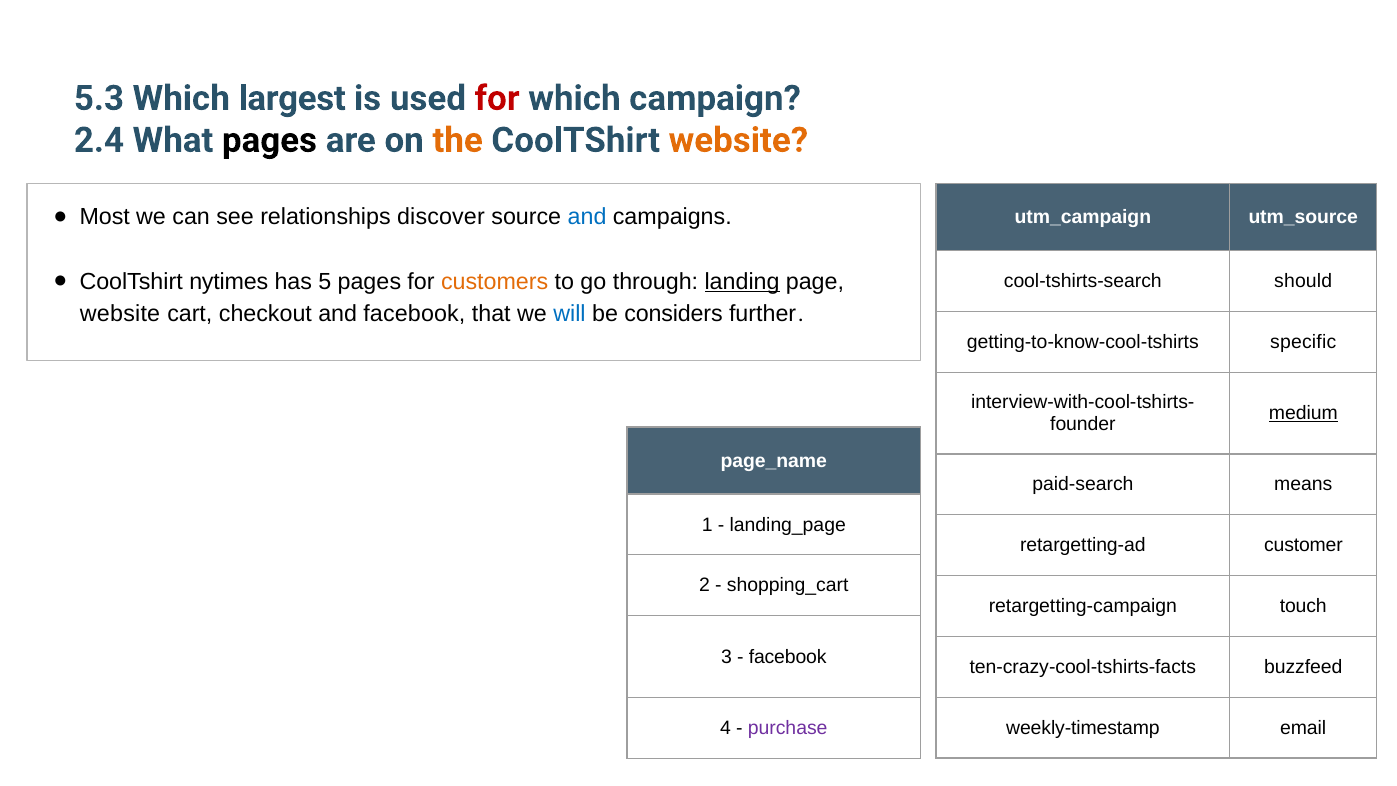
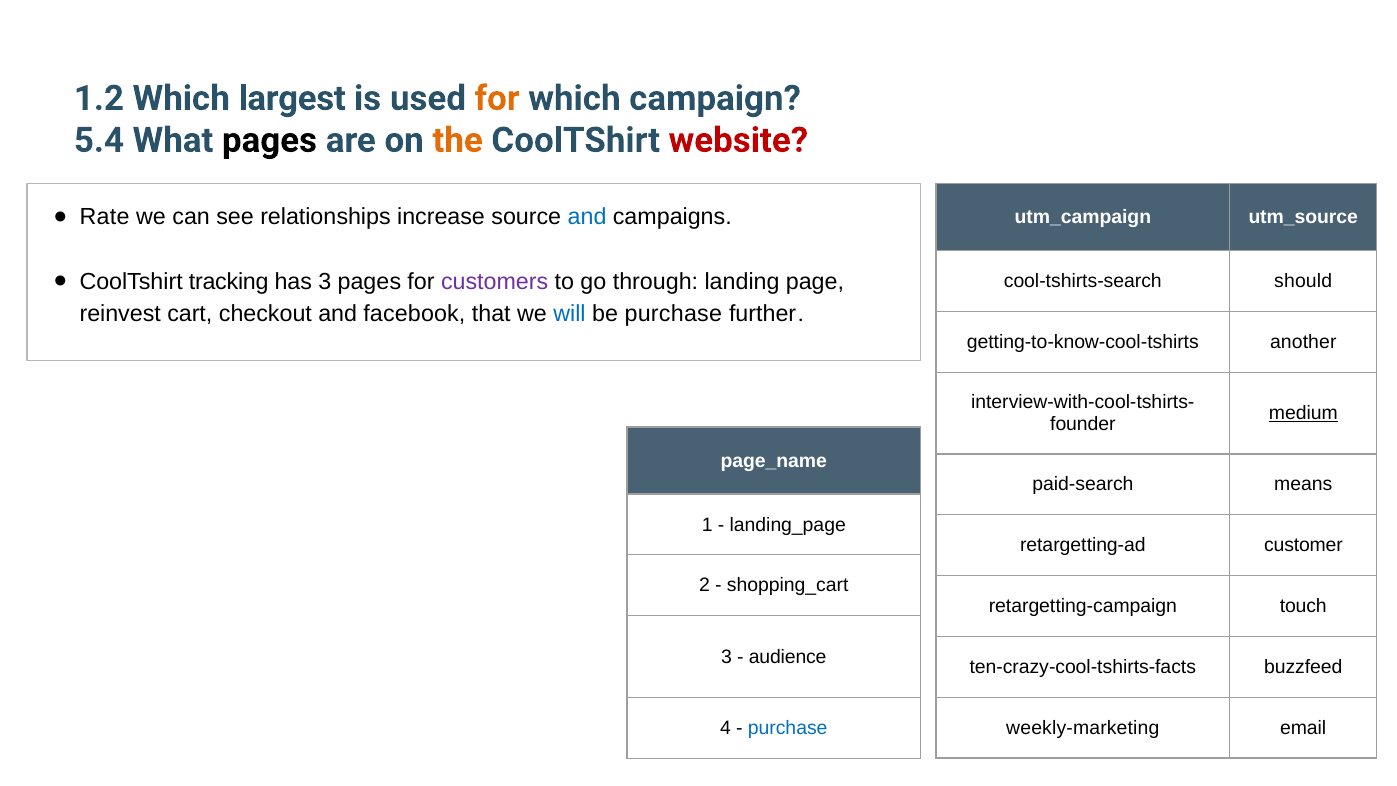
5.3: 5.3 -> 1.2 (99, 98)
for colour: red -> orange (497, 98)
2.4: 2.4 -> 5.4 (99, 140)
website colour: orange -> red (738, 140)
Most: Most -> Rate (105, 217)
discover: discover -> increase (441, 217)
nytimes: nytimes -> tracking (229, 282)
has 5: 5 -> 3 (325, 282)
customers colour: orange -> purple (495, 282)
landing underline: present -> none (742, 282)
website: website -> reinvest (120, 314)
be considers: considers -> purchase (673, 314)
specific: specific -> another (1303, 342)
facebook: facebook -> audience (788, 657)
weekly-timestamp: weekly-timestamp -> weekly-marketing (1083, 728)
purchase colour: purple -> blue (788, 728)
